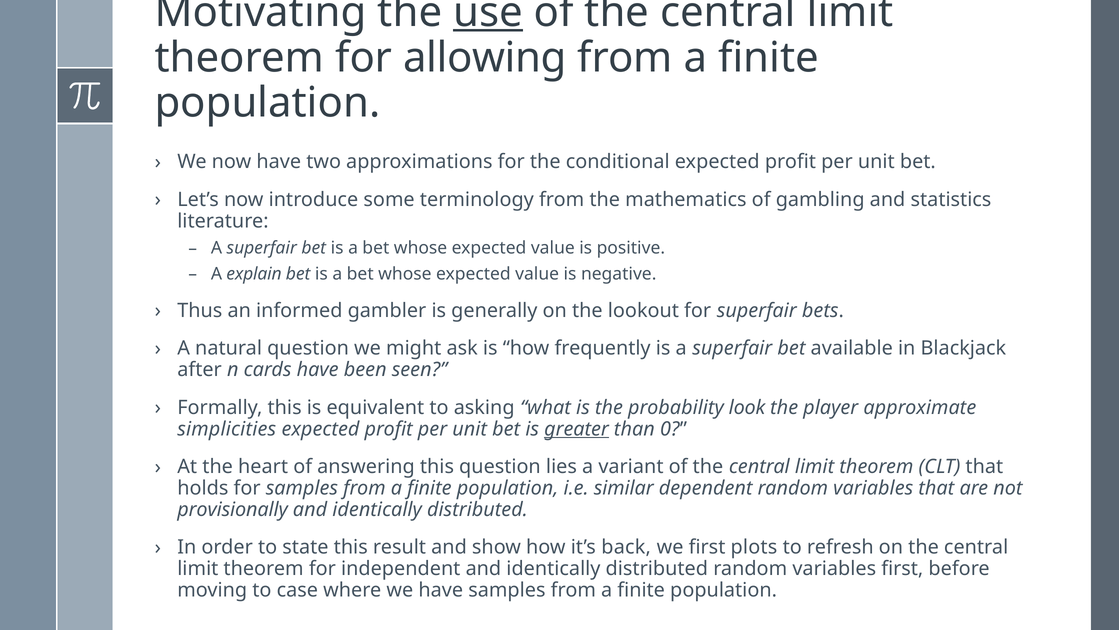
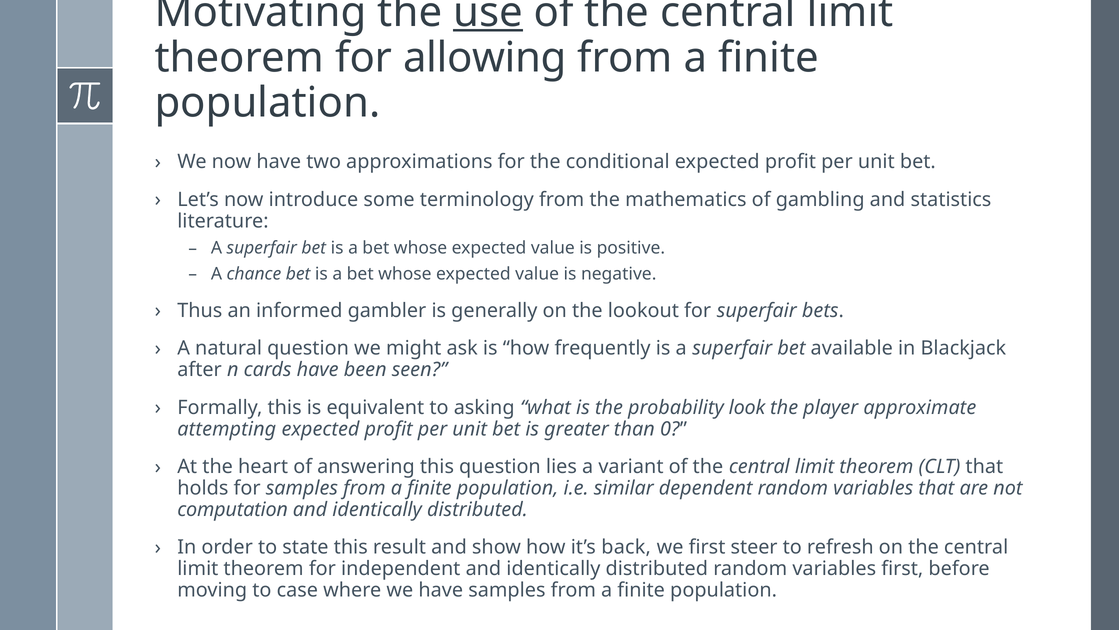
explain: explain -> chance (254, 274)
simplicities: simplicities -> attempting (227, 429)
greater underline: present -> none (577, 429)
provisionally: provisionally -> computation (233, 509)
plots: plots -> steer (754, 547)
